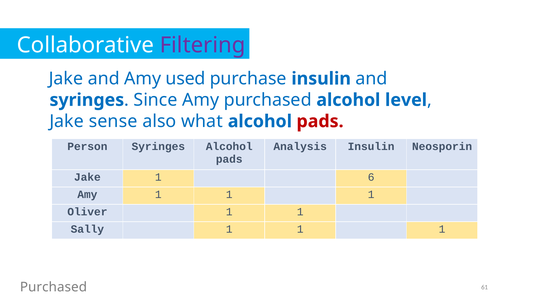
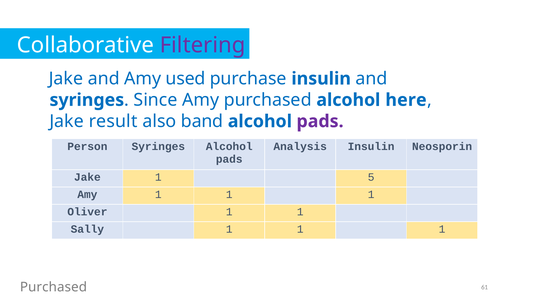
level: level -> here (406, 100)
sense: sense -> result (113, 121)
what: what -> band (202, 121)
pads colour: red -> purple (320, 121)
6: 6 -> 5 (371, 177)
